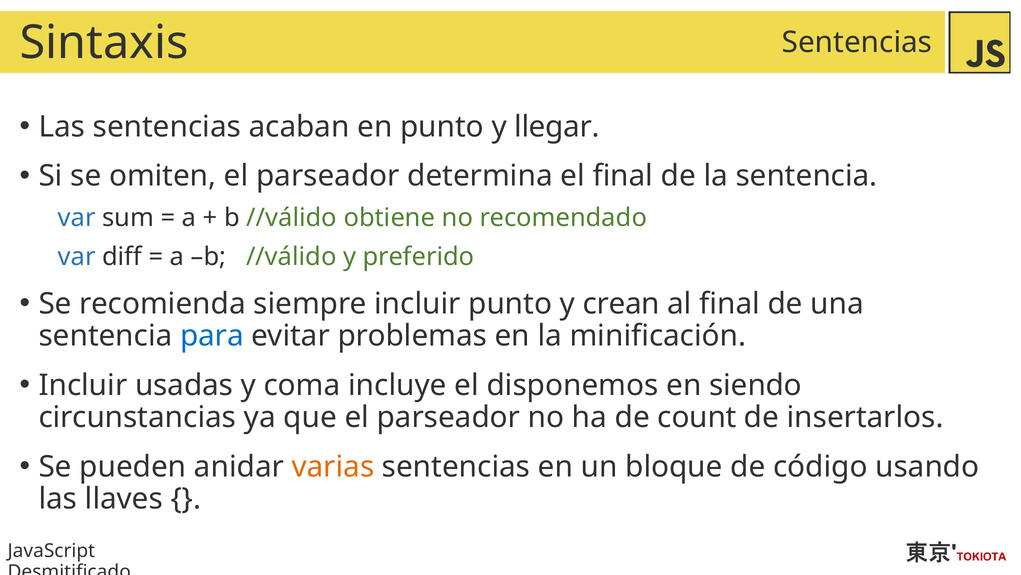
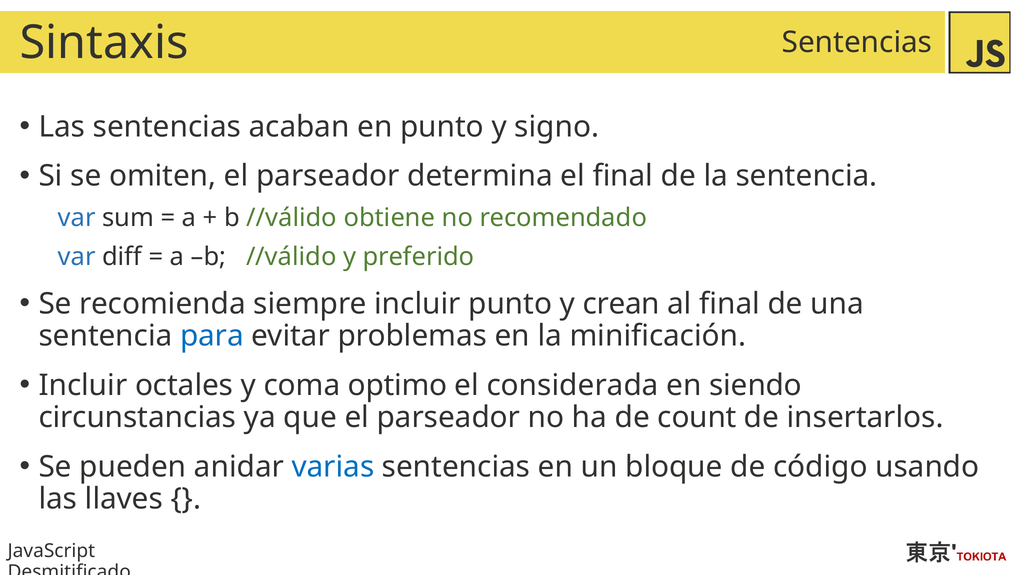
llegar: llegar -> signo (557, 127)
usadas: usadas -> octales (184, 385)
incluye: incluye -> optimo (398, 385)
disponemos: disponemos -> considerada (573, 385)
varias colour: orange -> blue (333, 466)
